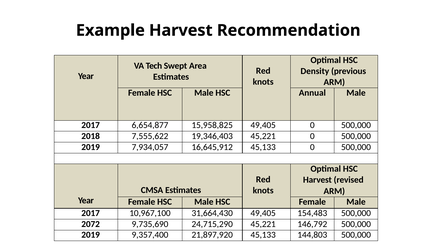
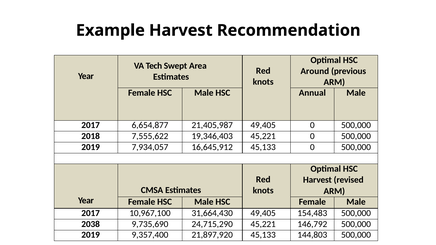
Density: Density -> Around (315, 71)
15,958,825: 15,958,825 -> 21,405,987 (212, 125)
2072: 2072 -> 2038 (91, 224)
